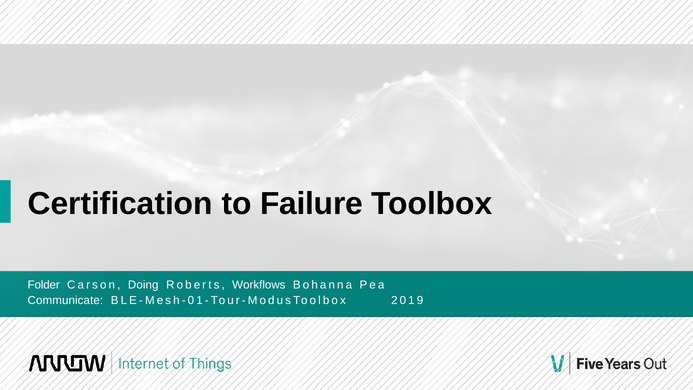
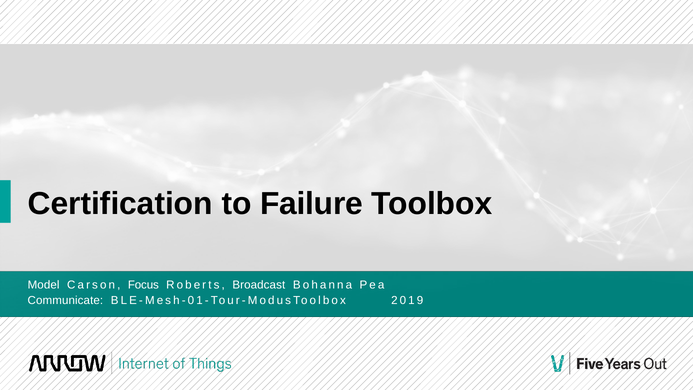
Folder: Folder -> Model (44, 285)
Doing: Doing -> Focus (143, 285)
Workflows: Workflows -> Broadcast (259, 285)
